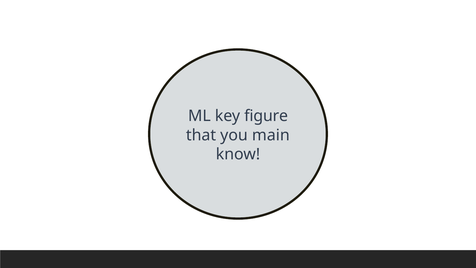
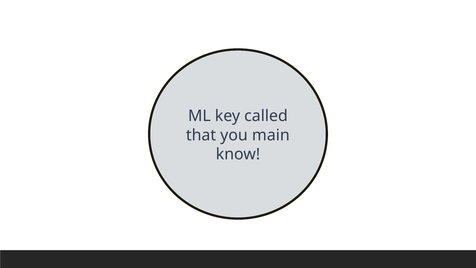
figure: figure -> called (266, 116)
